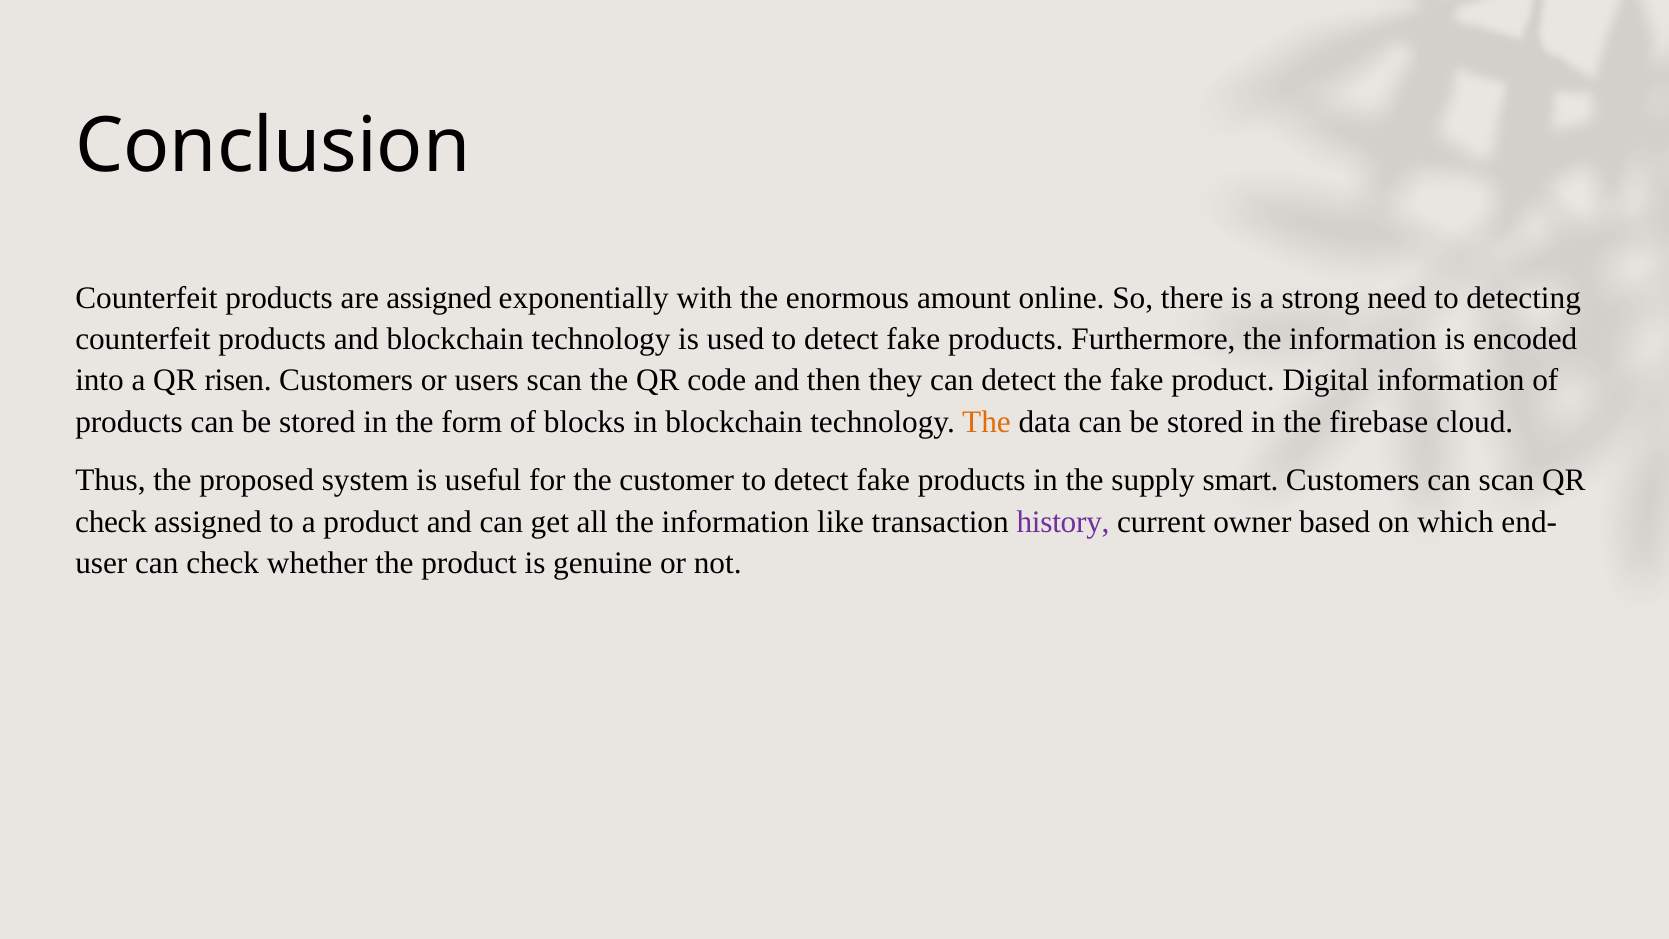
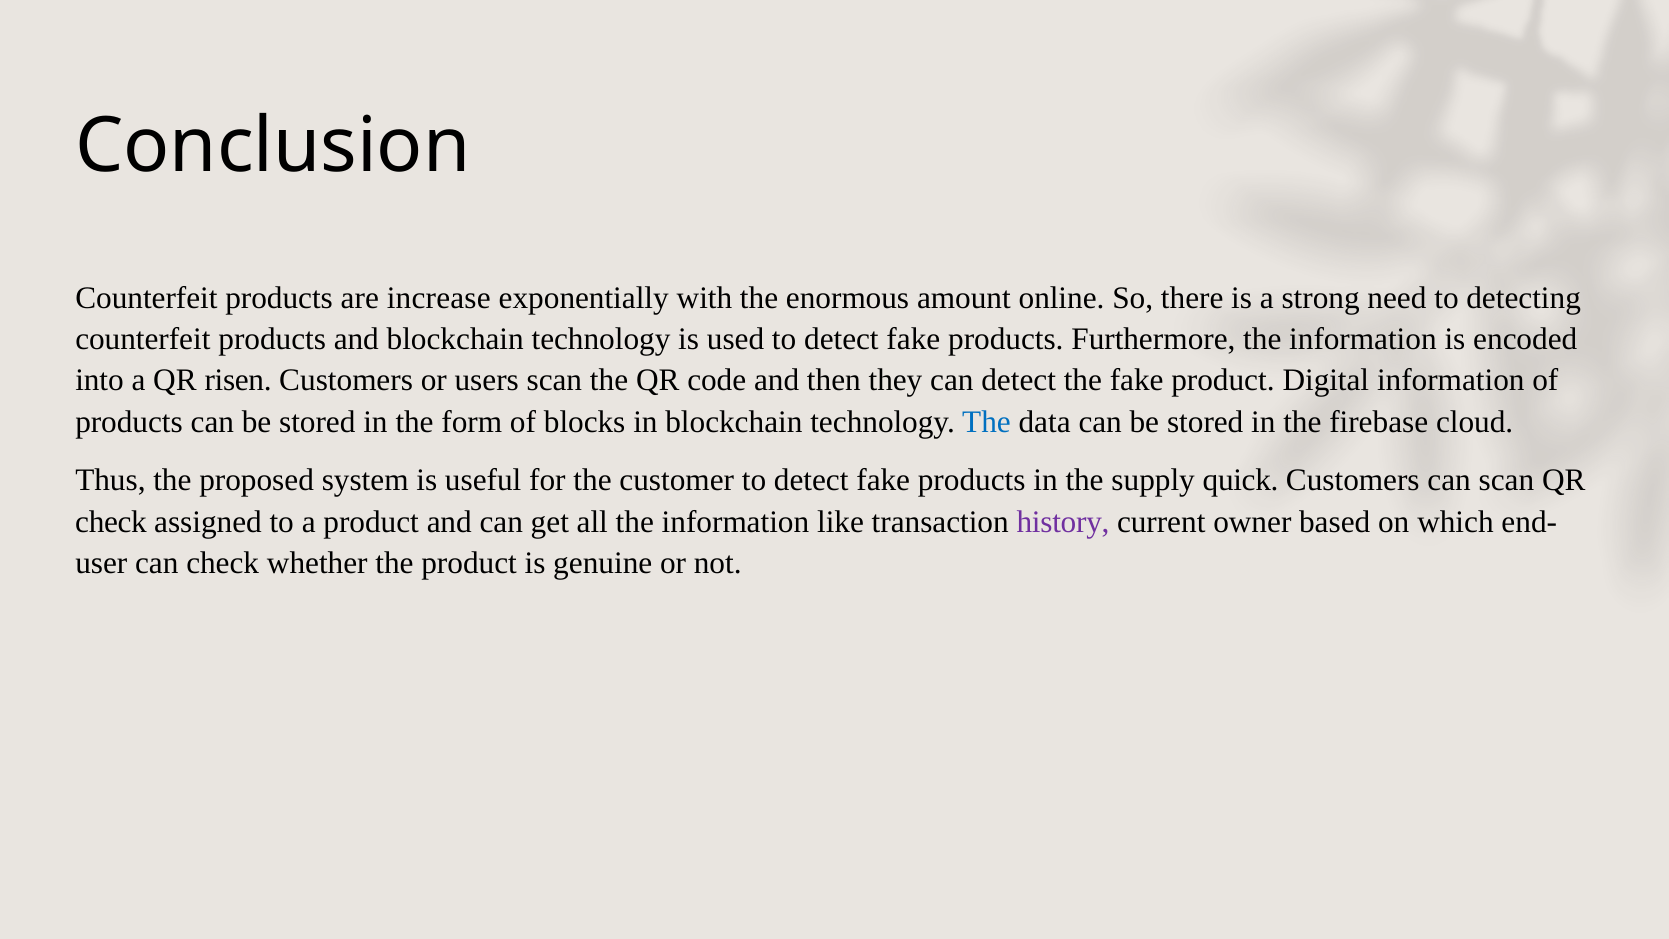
are assigned: assigned -> increase (439, 298)
The colour: orange -> blue (986, 422)
smart: smart -> quick (1241, 480)
